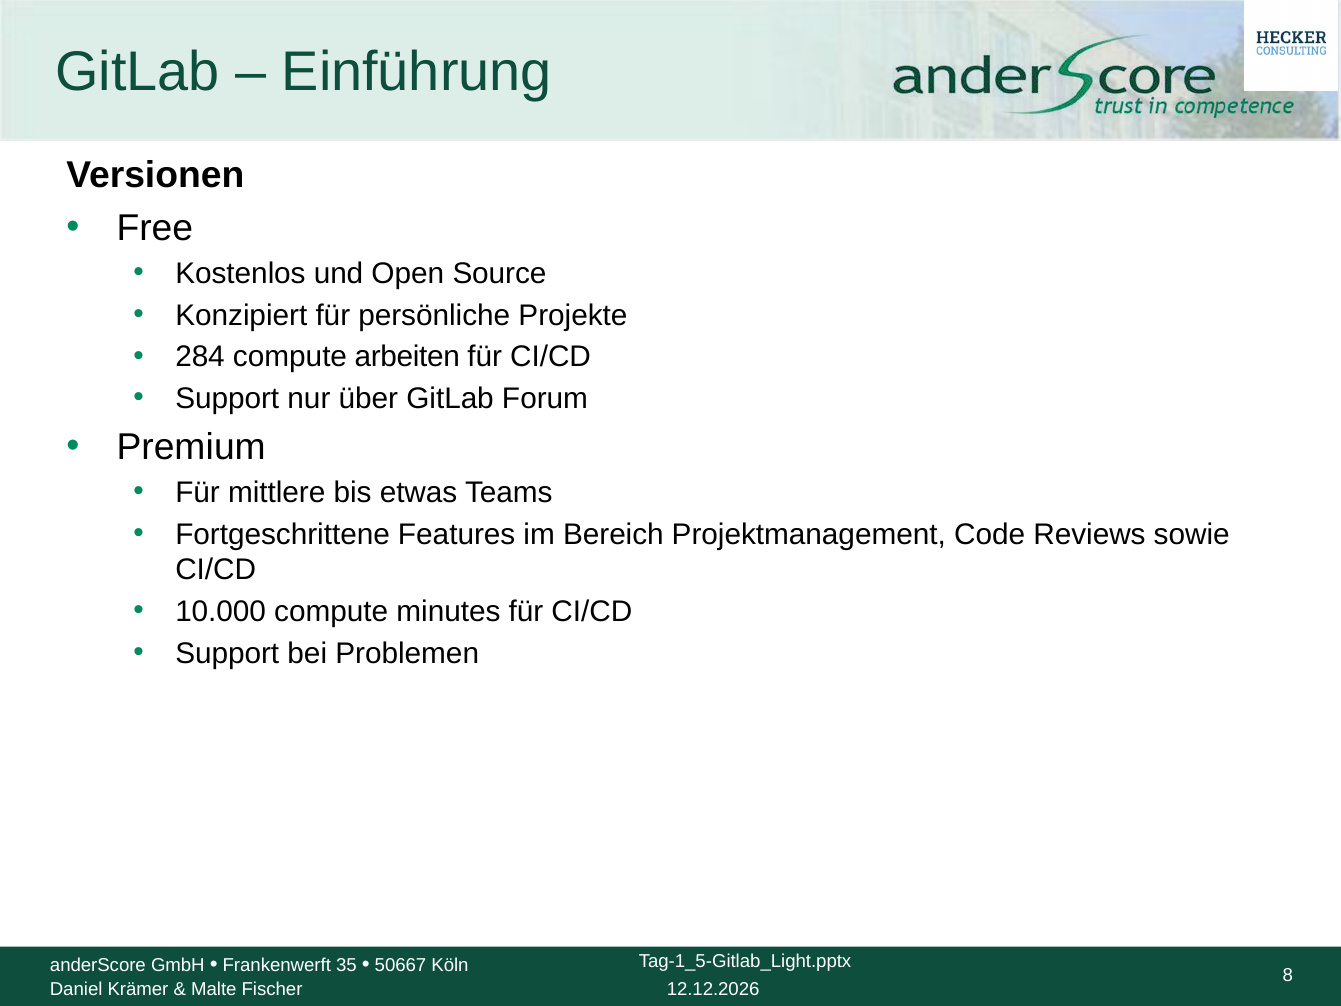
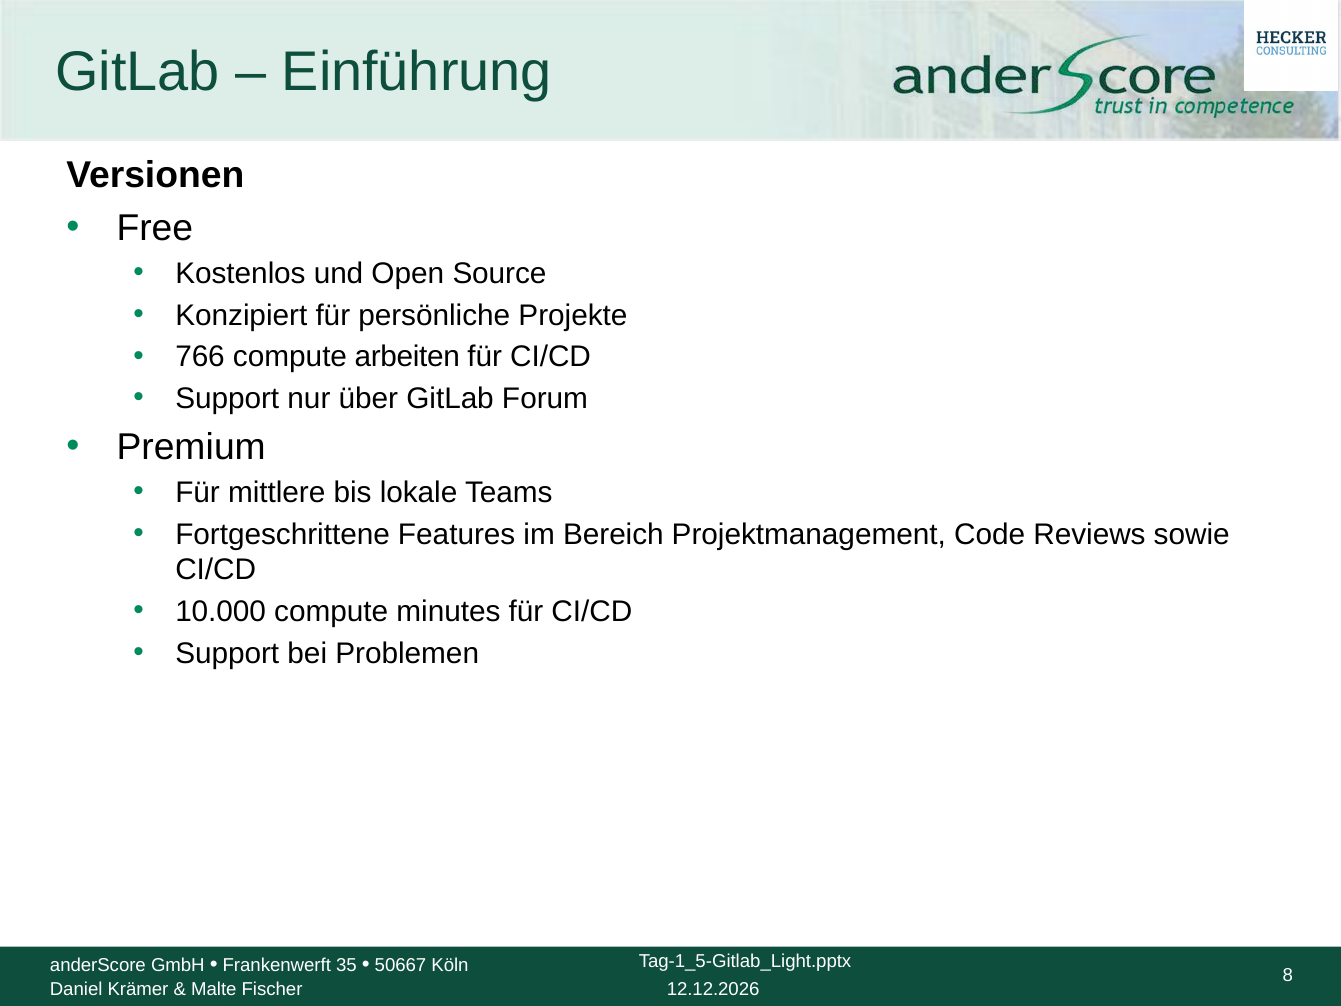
284: 284 -> 766 (200, 357)
etwas: etwas -> lokale (419, 492)
